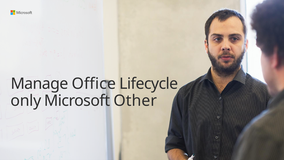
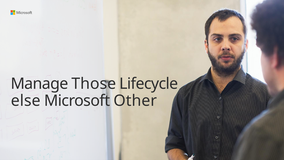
Office: Office -> Those (94, 84)
only: only -> else (26, 100)
